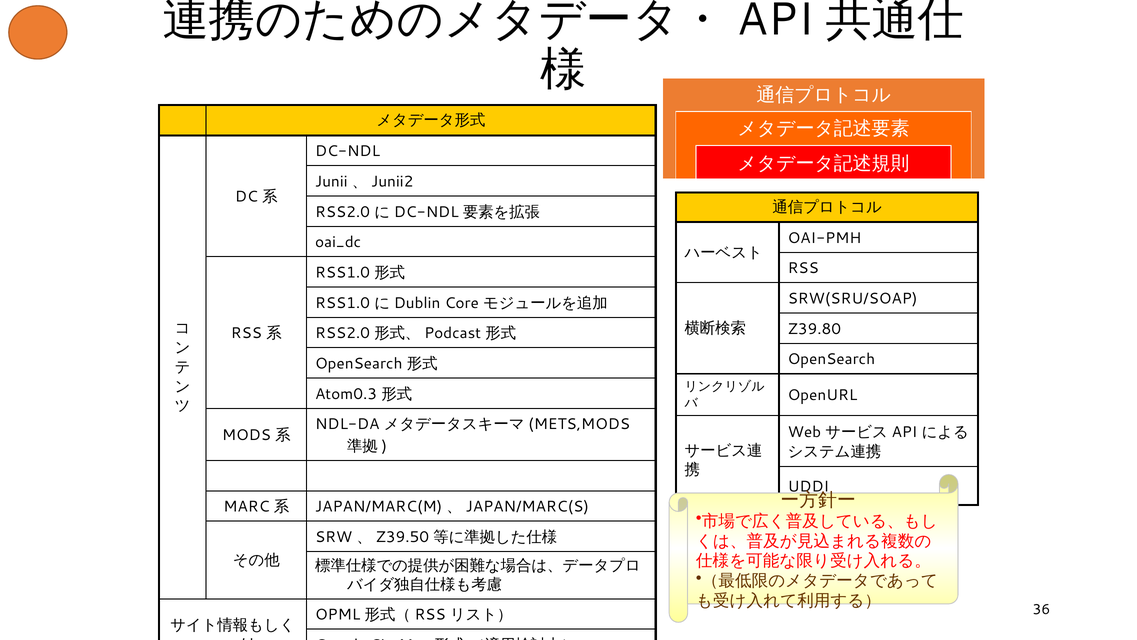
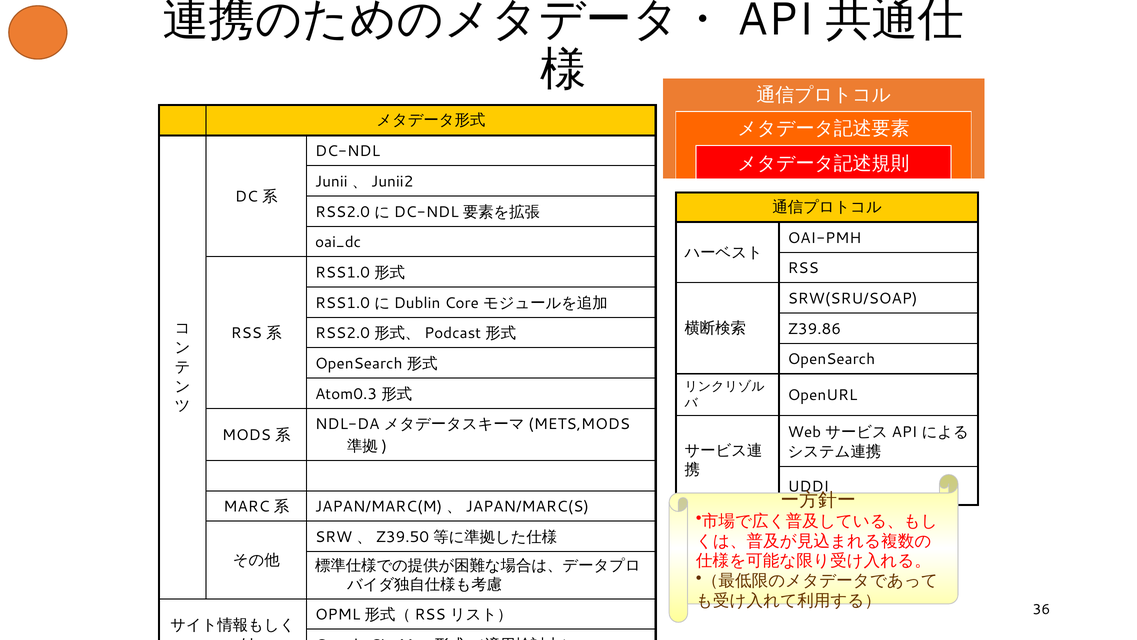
Z39.80: Z39.80 -> Z39.86 (814, 329)
